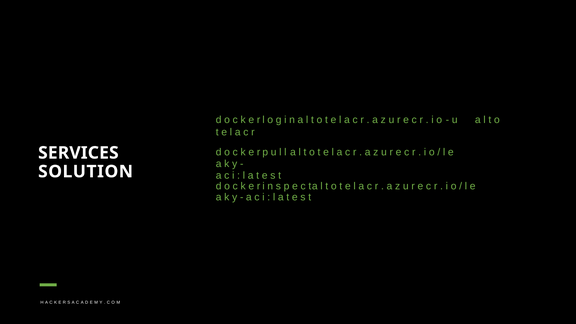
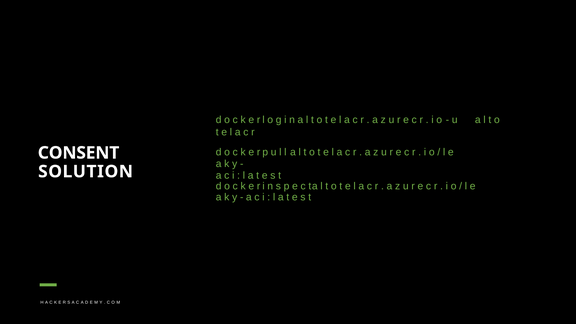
SERVICES: SERVICES -> CONSENT (79, 153)
